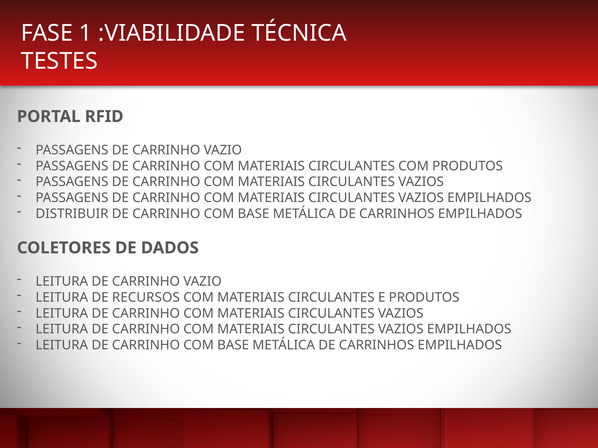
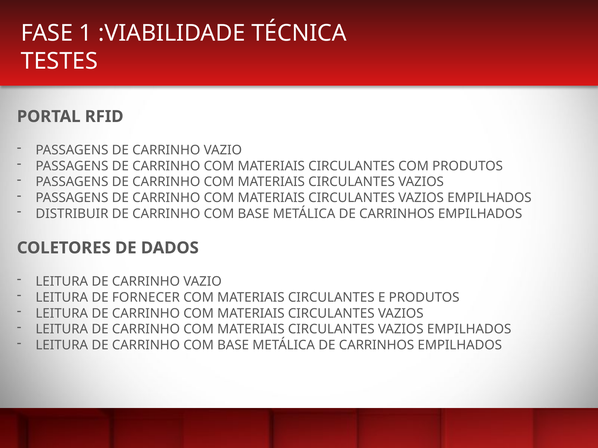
RECURSOS: RECURSOS -> FORNECER (146, 298)
